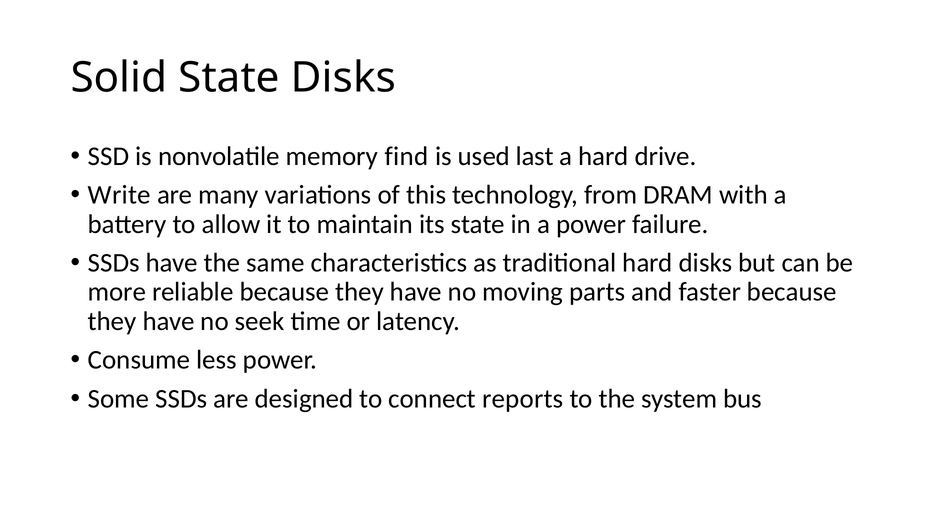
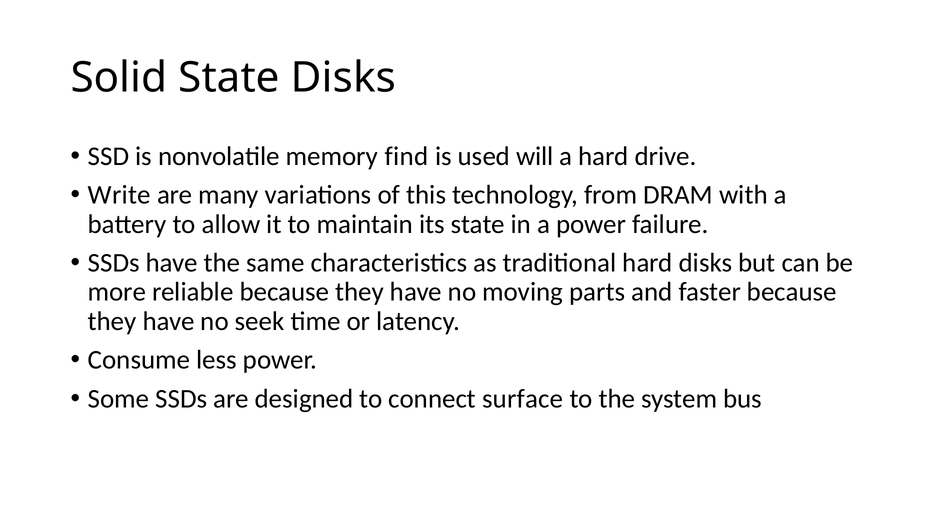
last: last -> will (535, 156)
reports: reports -> surface (523, 399)
